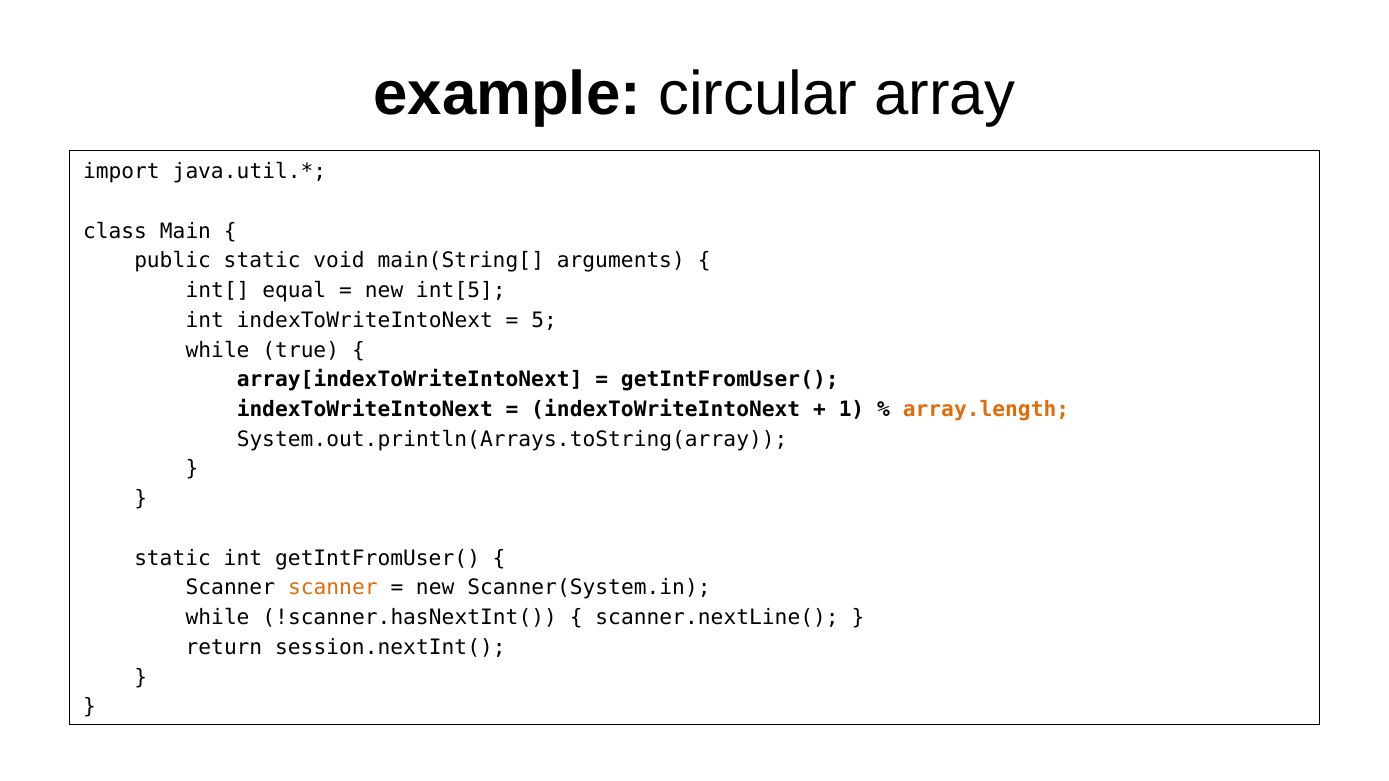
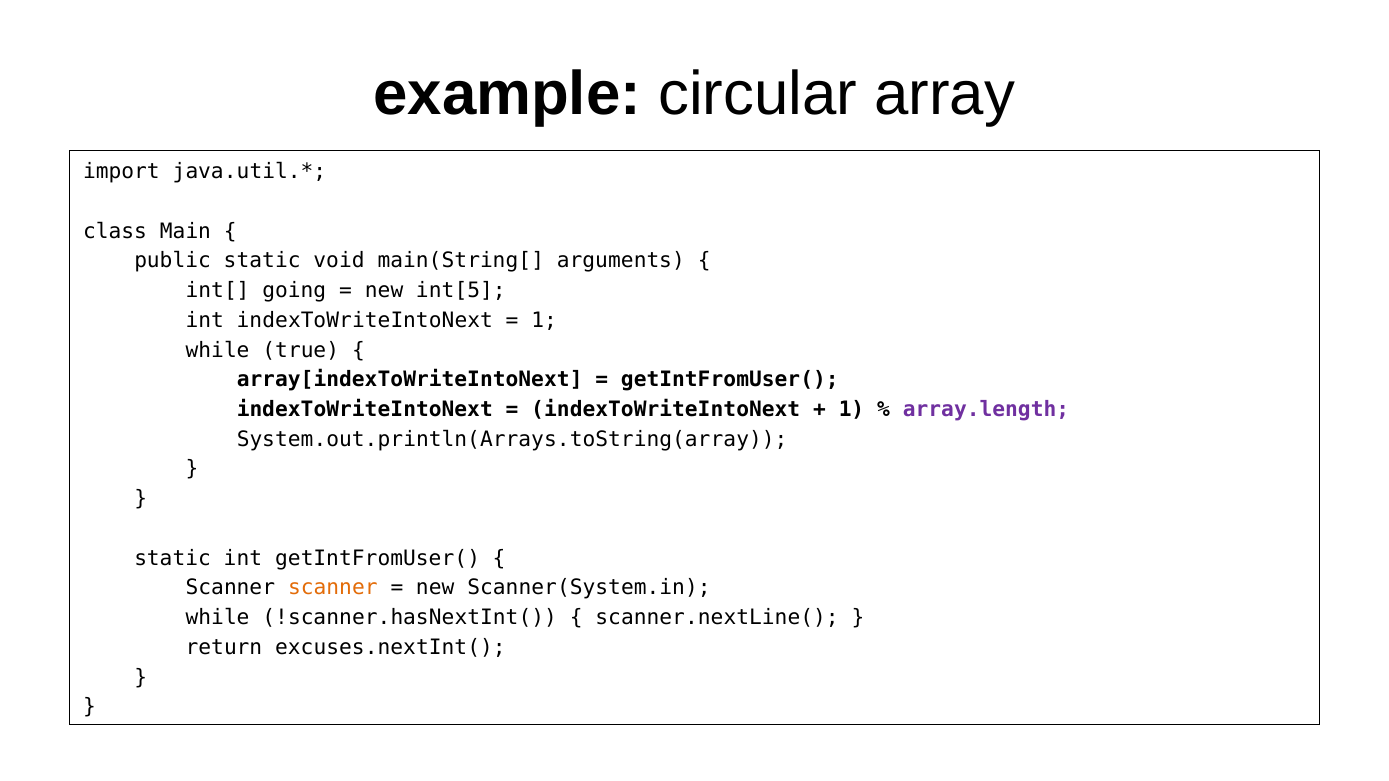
equal: equal -> going (294, 291)
5: 5 -> 1 (544, 320)
array.length colour: orange -> purple (986, 410)
session.nextInt(: session.nextInt( -> excuses.nextInt( (390, 648)
